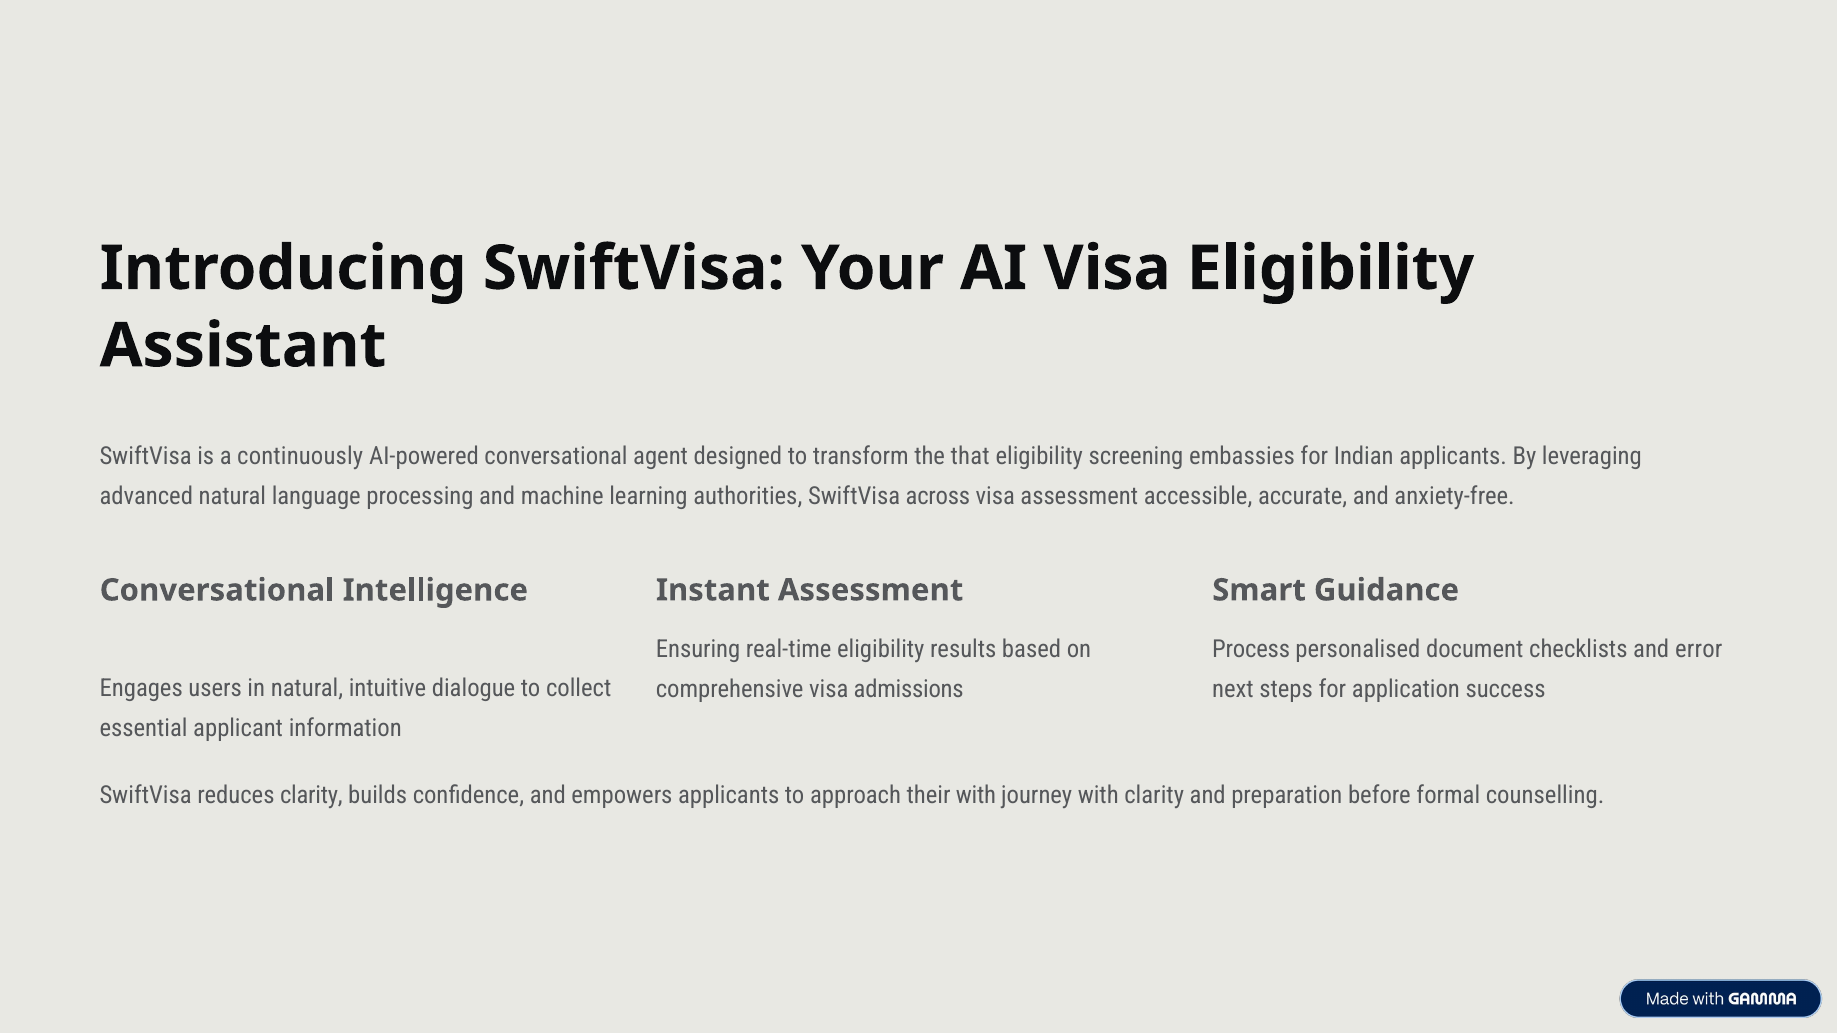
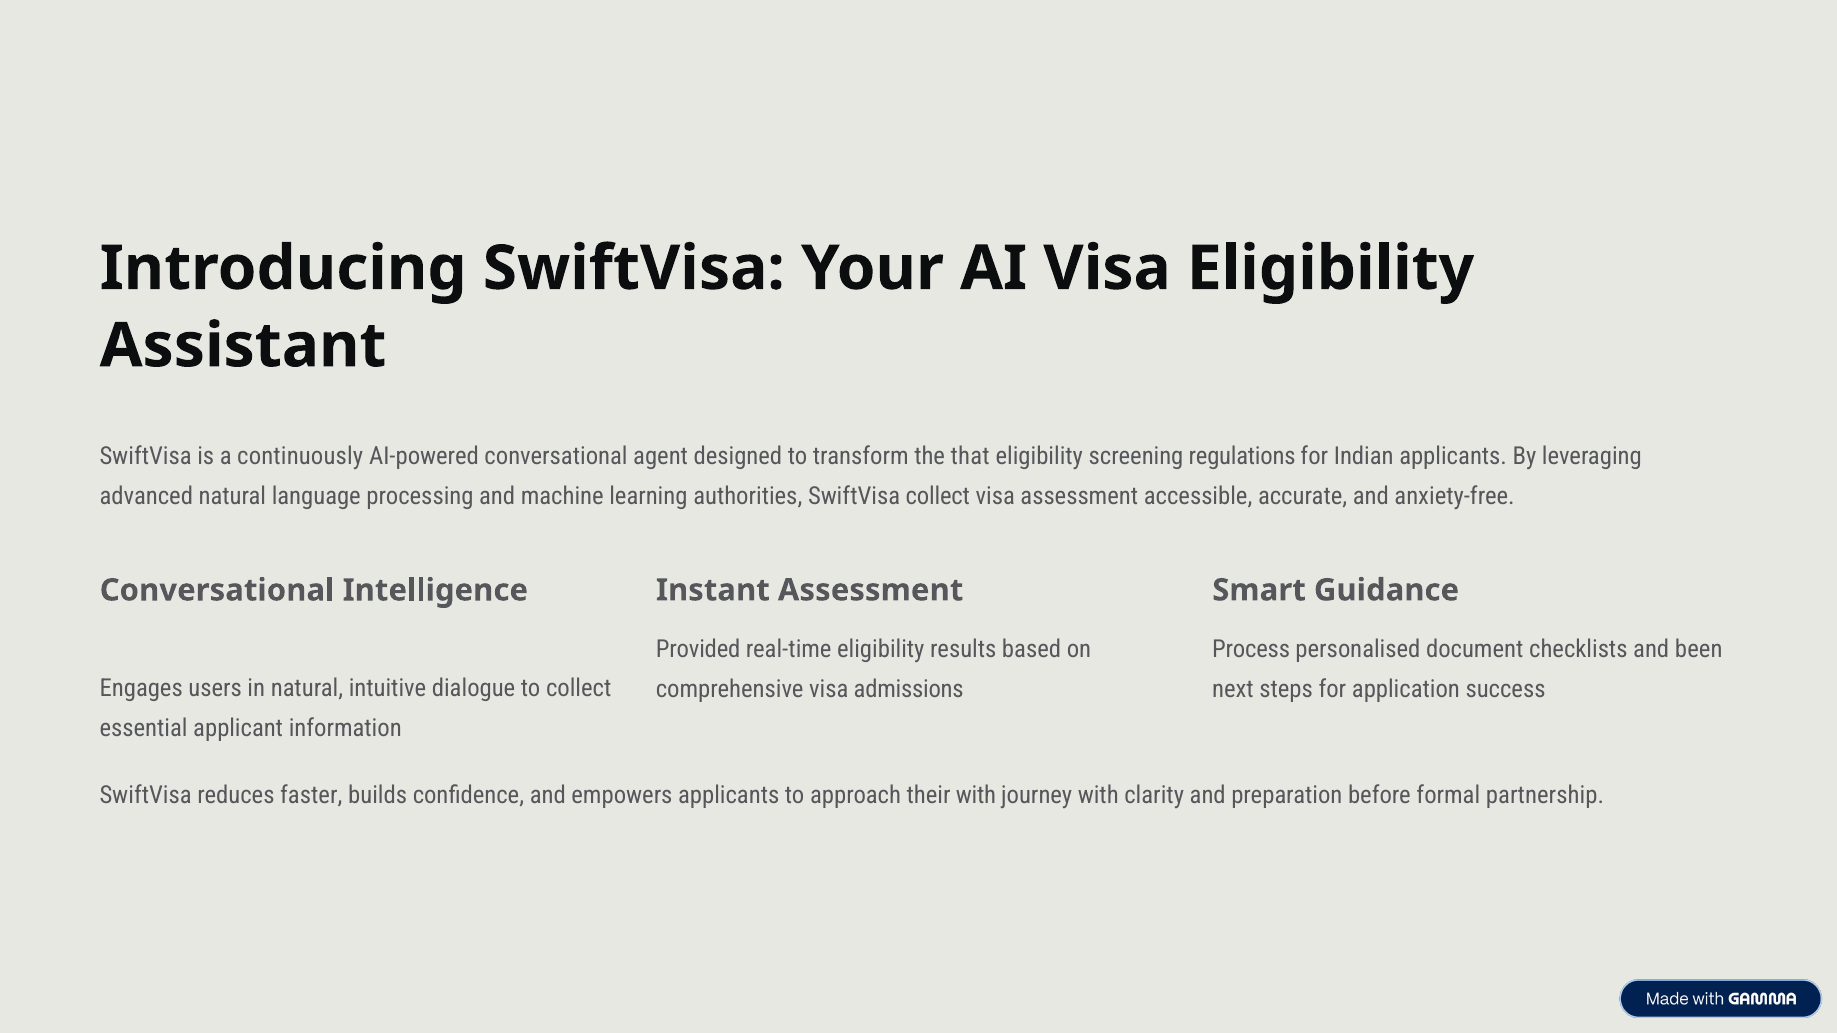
embassies: embassies -> regulations (1242, 456)
SwiftVisa across: across -> collect (938, 496)
Ensuring: Ensuring -> Provided (698, 649)
error: error -> been (1699, 649)
reduces clarity: clarity -> faster (311, 796)
counselling: counselling -> partnership (1545, 796)
